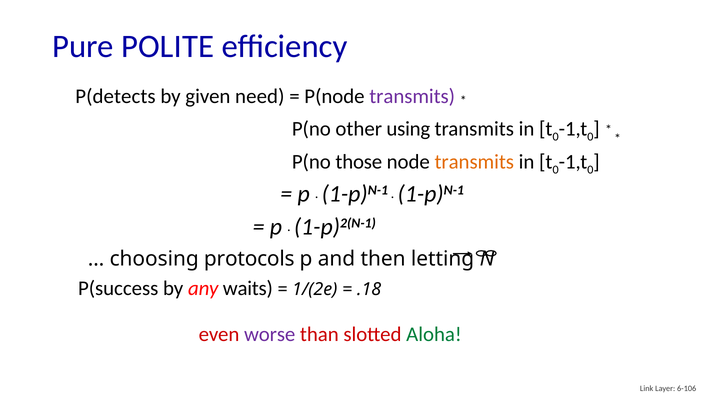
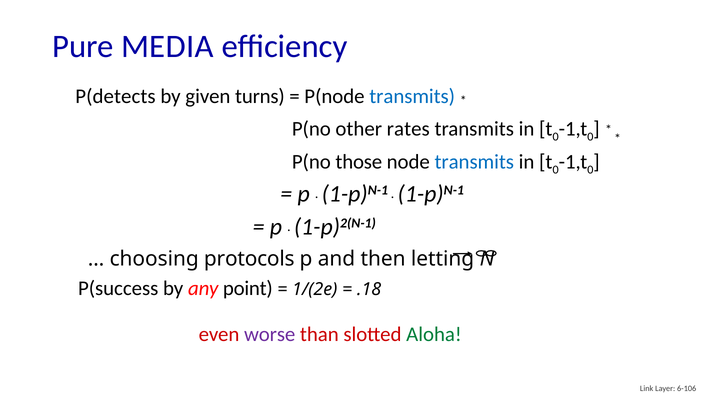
POLITE: POLITE -> MEDIA (167, 47)
need: need -> turns (260, 96)
transmits colour: purple -> blue (412, 96)
using: using -> rates (408, 129)
transmits colour: orange -> blue (474, 162)
waits: waits -> point (248, 289)
